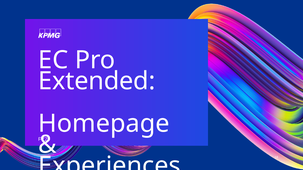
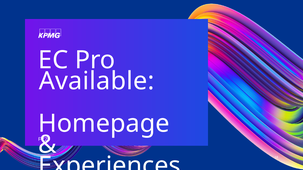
Extended: Extended -> Available (97, 81)
